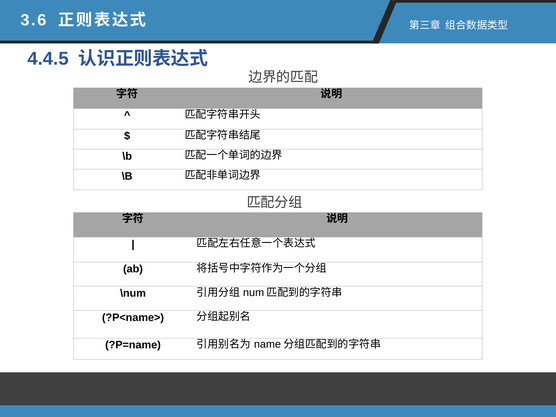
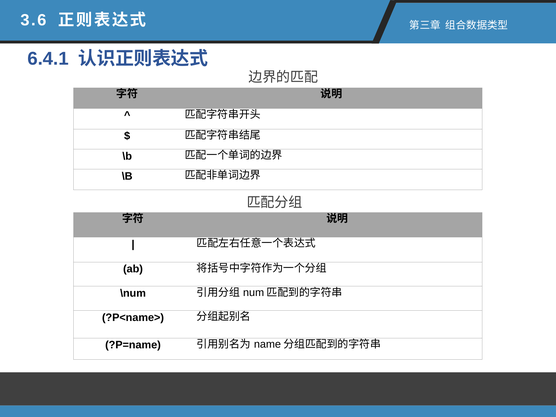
4.4.5: 4.4.5 -> 6.4.1 (48, 59)
